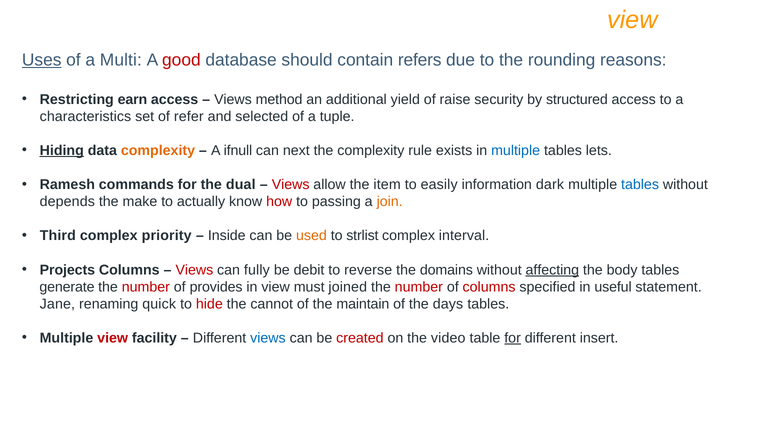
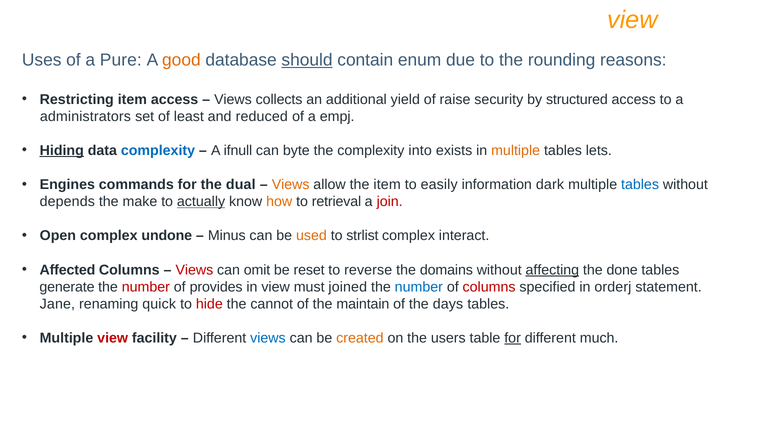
Uses underline: present -> none (42, 60)
Multi: Multi -> Pure (121, 60)
good colour: red -> orange (181, 60)
should underline: none -> present (307, 60)
refers: refers -> enum (420, 60)
Restricting earn: earn -> item (132, 100)
method: method -> collects (279, 100)
characteristics: characteristics -> administrators (85, 117)
refer: refer -> least (189, 117)
selected: selected -> reduced (262, 117)
tuple: tuple -> empj (337, 117)
complexity colour: orange -> blue (158, 151)
next: next -> byte (296, 151)
rule: rule -> into (420, 151)
multiple colour: blue -> orange (516, 151)
Ramesh: Ramesh -> Engines (67, 185)
Views colour: red -> orange (291, 185)
actually underline: none -> present (201, 202)
how colour: red -> orange (279, 202)
passing: passing -> retrieval (336, 202)
join colour: orange -> red (390, 202)
Third: Third -> Open (58, 236)
priority: priority -> undone (167, 236)
Inside: Inside -> Minus (227, 236)
interval: interval -> interact (464, 236)
Projects: Projects -> Affected (67, 270)
fully: fully -> omit (257, 270)
debit: debit -> reset (309, 270)
body: body -> done (622, 270)
number colour: red -> blue (419, 287)
useful: useful -> orderj (613, 287)
created colour: red -> orange (360, 338)
video: video -> users (448, 338)
insert: insert -> much (599, 338)
